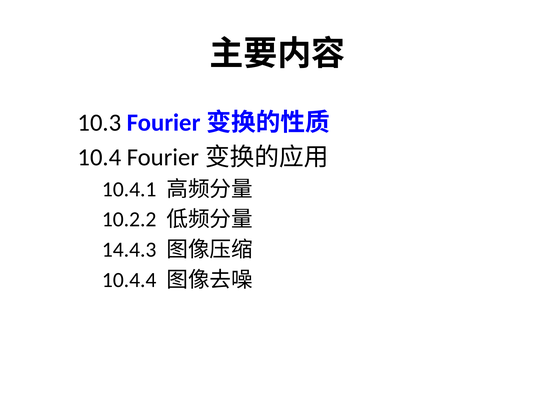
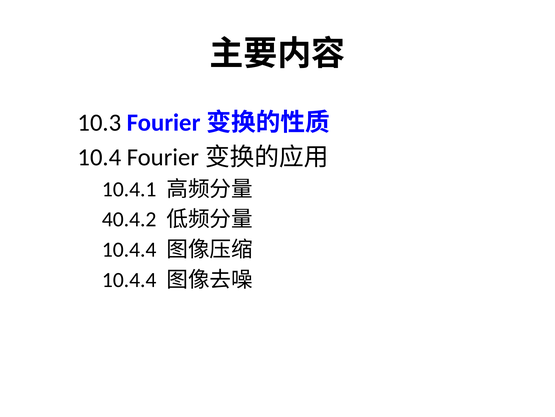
10.2.2: 10.2.2 -> 40.4.2 (129, 219)
14.4.3: 14.4.3 -> 10.4.4 (129, 249)
